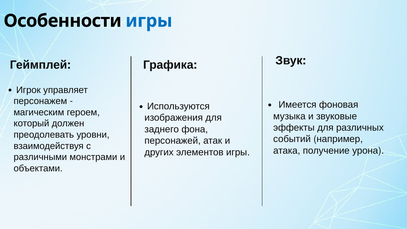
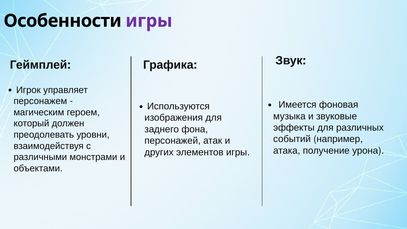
игры colour: blue -> purple (149, 21)
